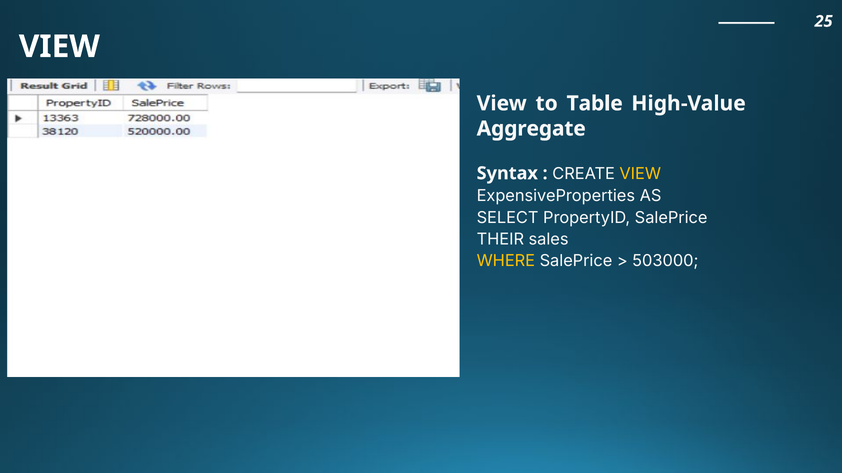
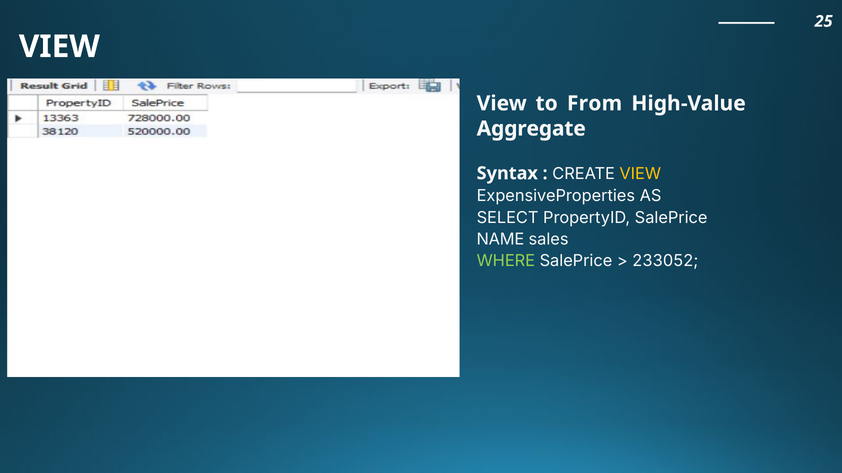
Table: Table -> From (595, 104)
THEIR: THEIR -> NAME (500, 240)
WHERE colour: yellow -> light green (506, 261)
503000: 503000 -> 233052 (665, 261)
